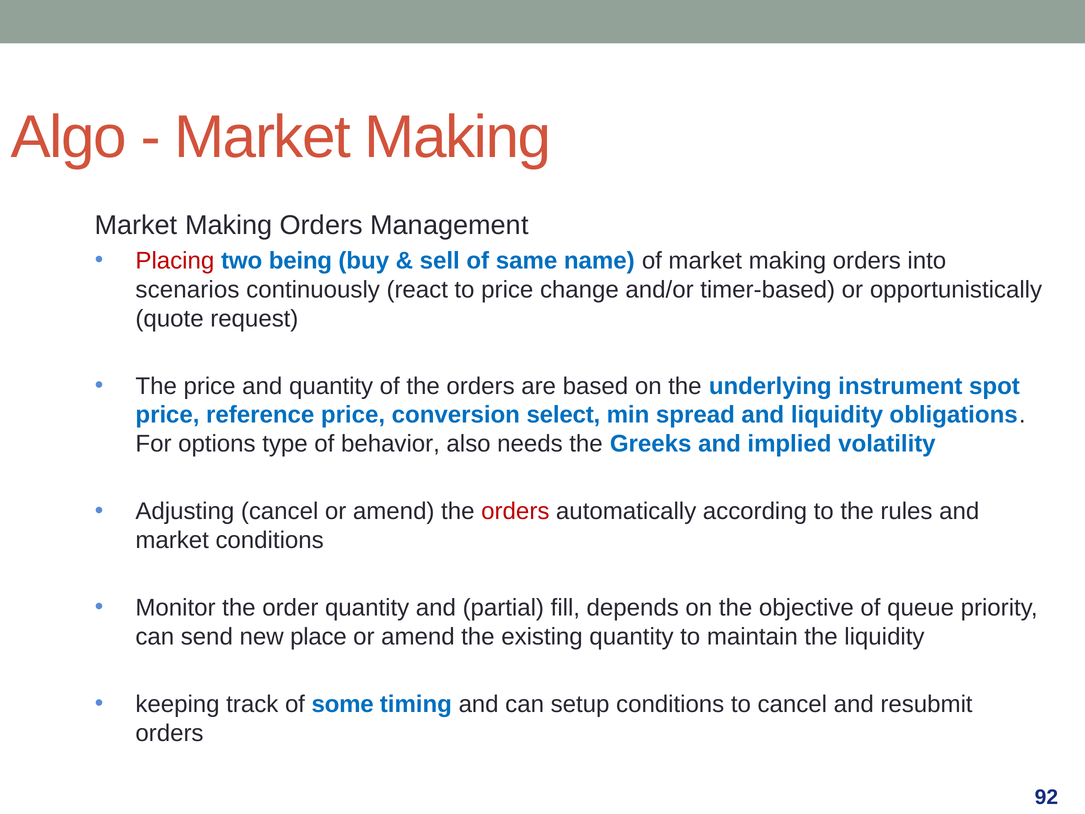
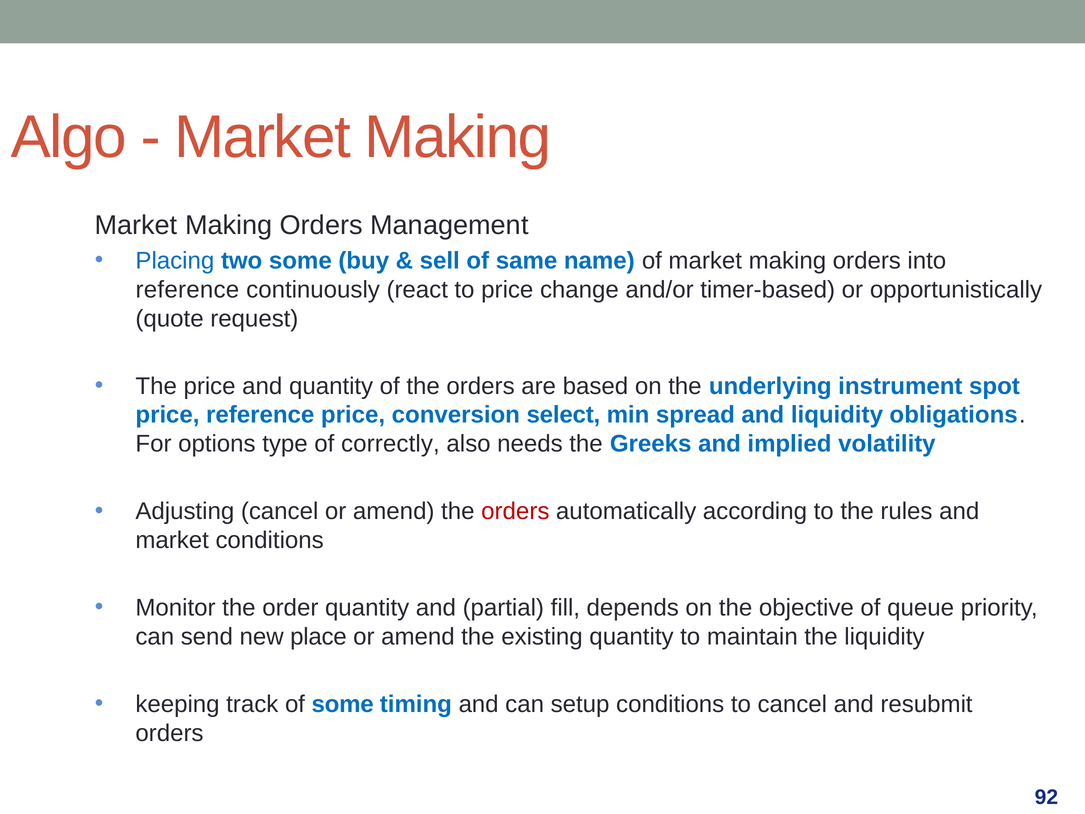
Placing colour: red -> blue (175, 261)
two being: being -> some (300, 261)
scenarios: scenarios -> reference (187, 290)
behavior: behavior -> correctly (390, 444)
